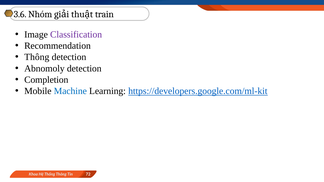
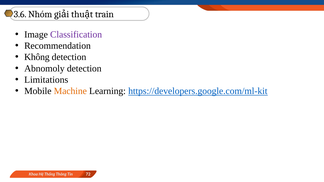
Thông: Thông -> Không (37, 57)
Completion: Completion -> Limitations (46, 80)
Machine colour: blue -> orange (70, 91)
